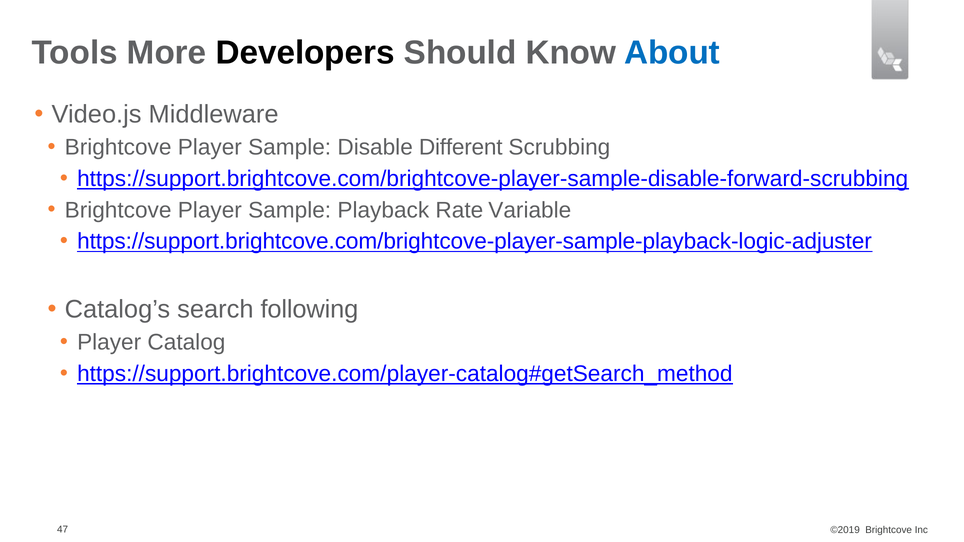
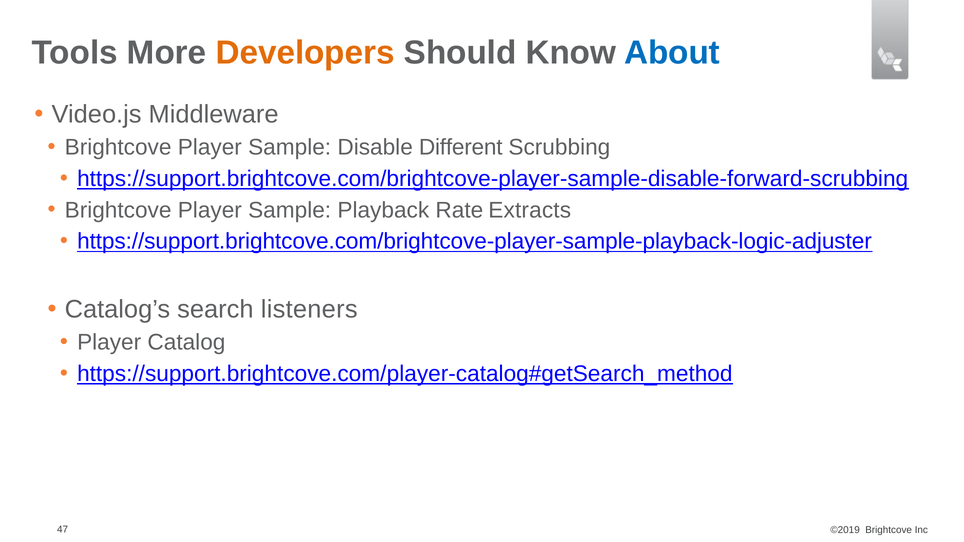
Developers colour: black -> orange (305, 53)
Variable: Variable -> Extracts (530, 210)
following: following -> listeners (309, 310)
